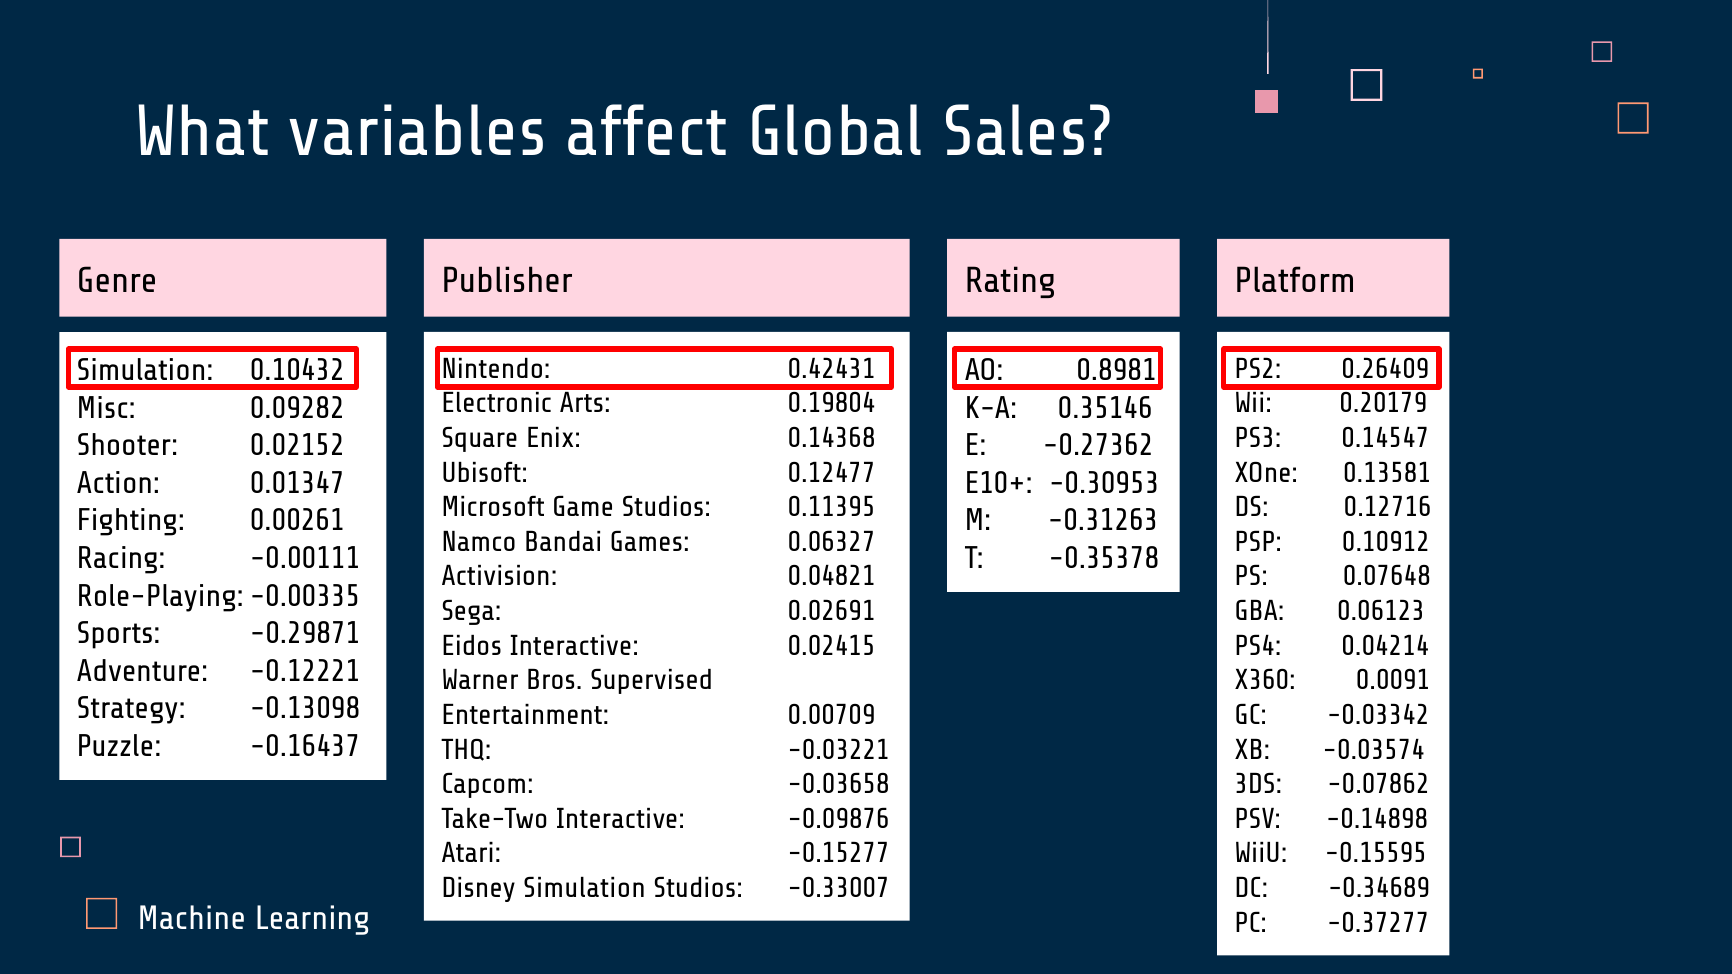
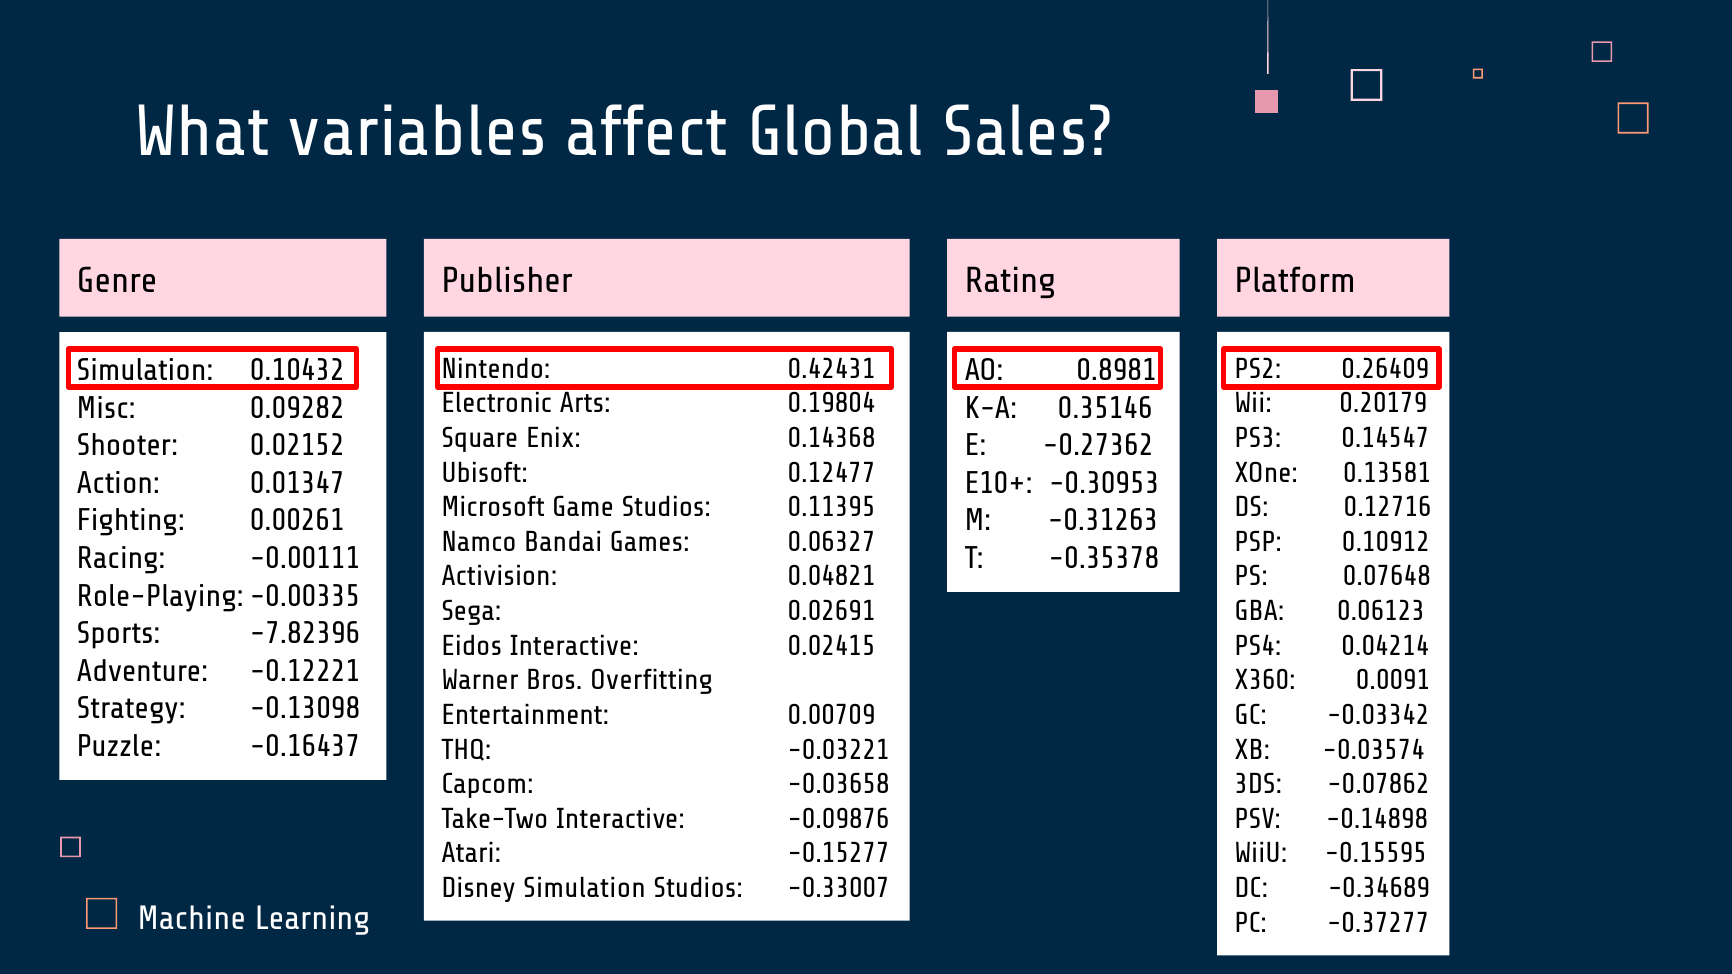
-0.29871: -0.29871 -> -7.82396 (305, 633)
Supervised: Supervised -> Overfitting (651, 680)
